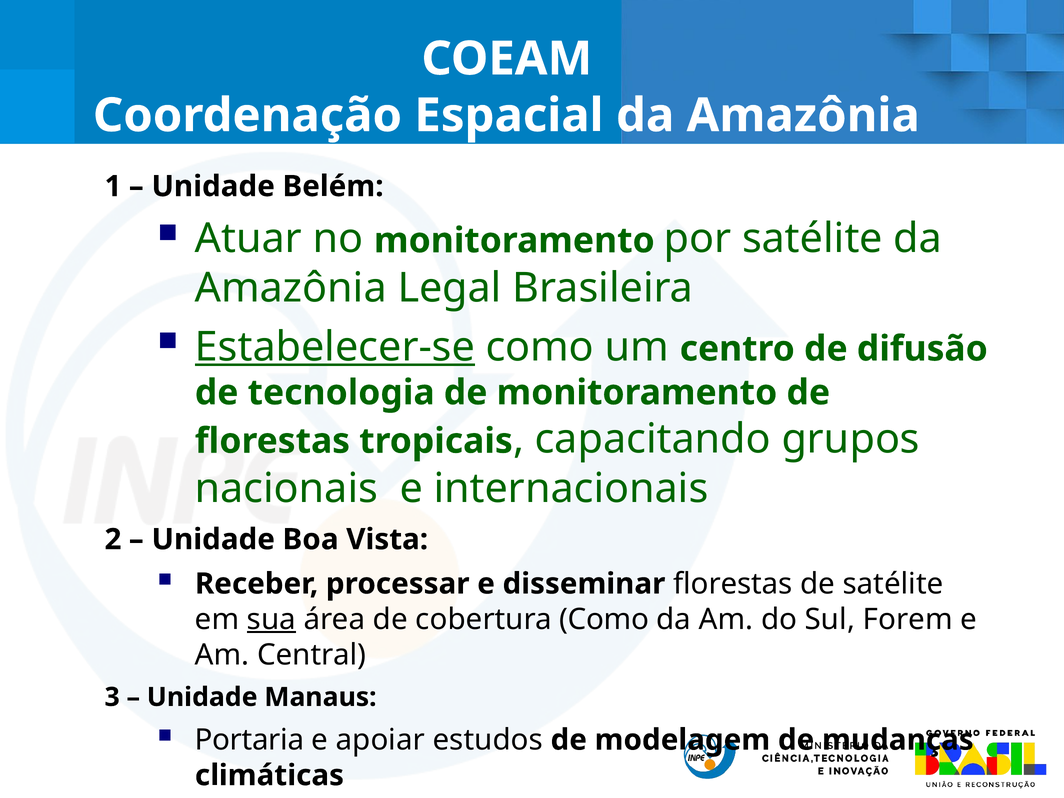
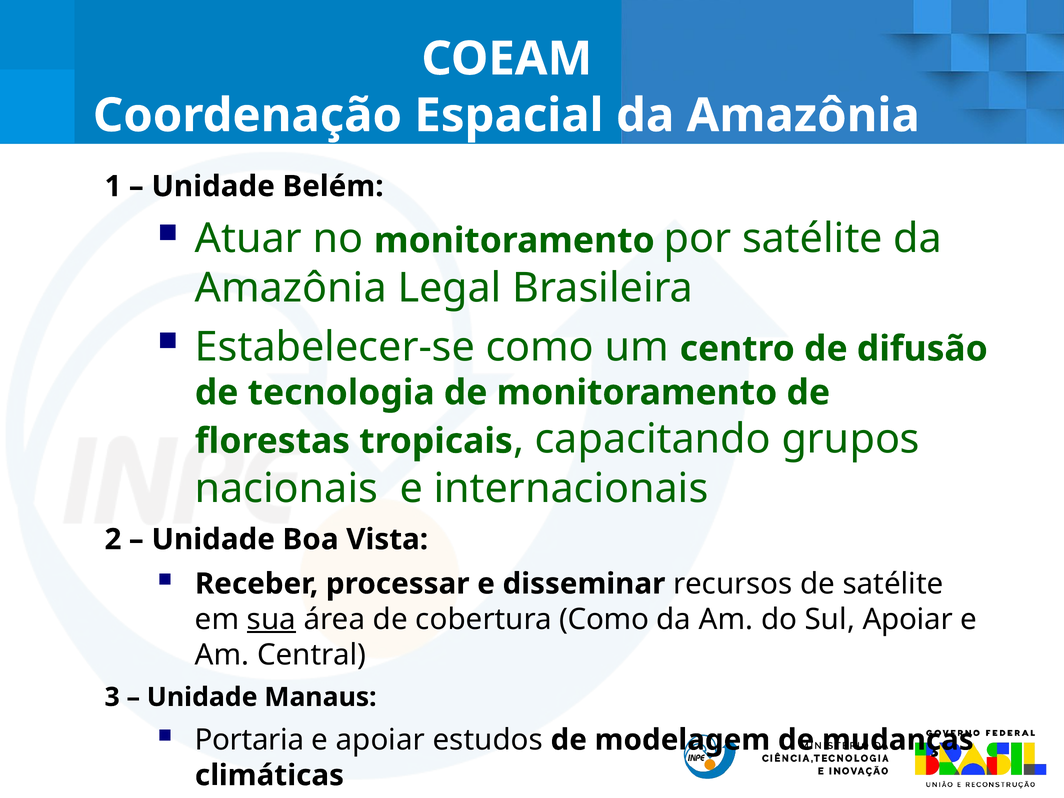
Estabelecer-se underline: present -> none (335, 347)
disseminar florestas: florestas -> recursos (733, 584)
Sul Forem: Forem -> Apoiar (908, 619)
